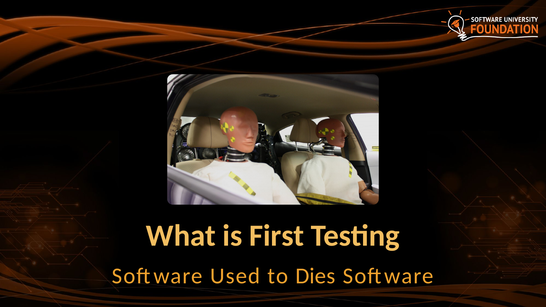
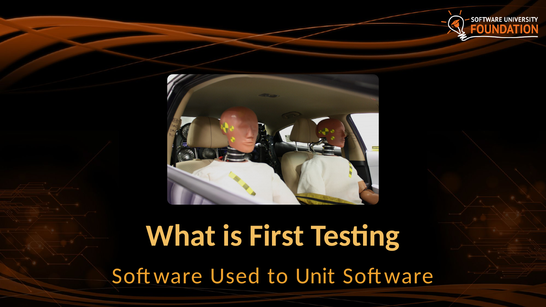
Dies: Dies -> Unit (315, 276)
